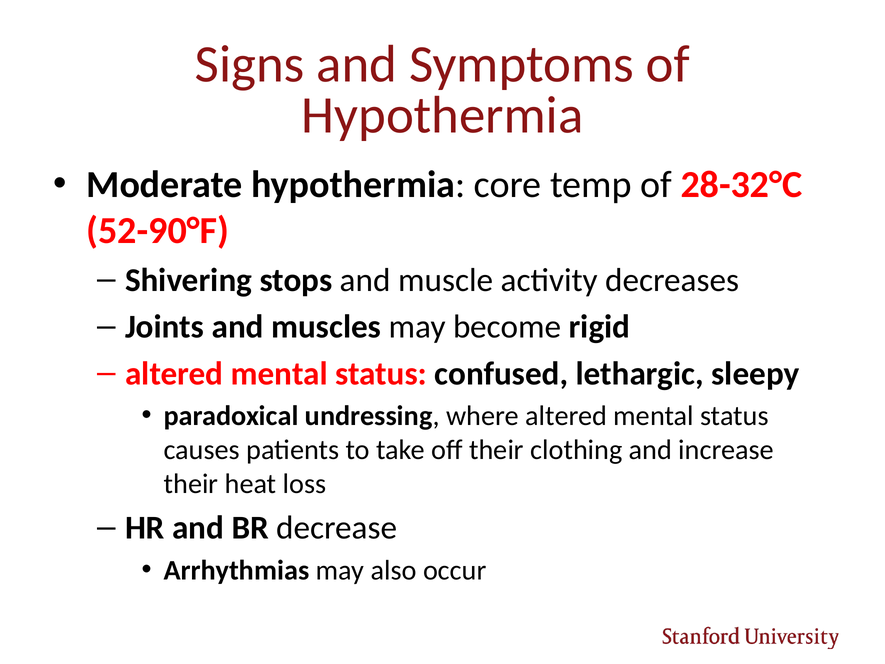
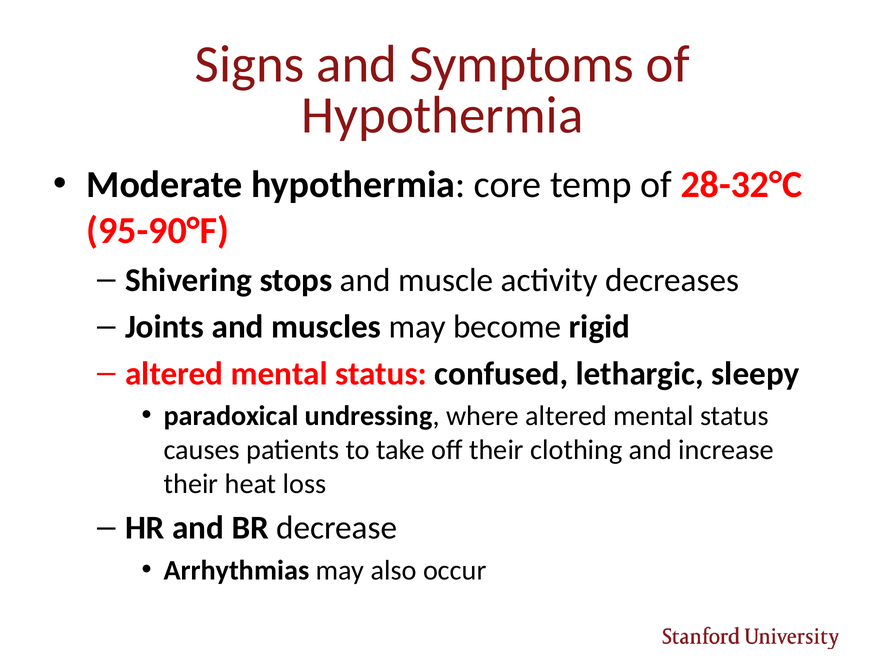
52-90°F: 52-90°F -> 95-90°F (158, 231)
